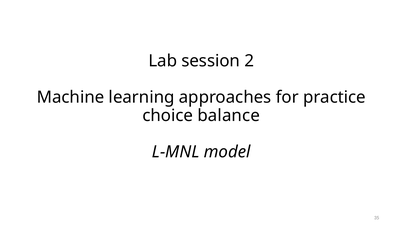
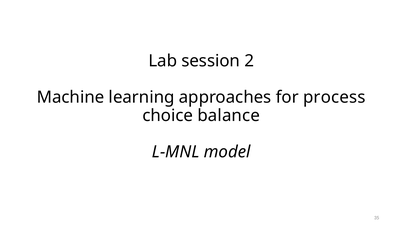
practice: practice -> process (334, 97)
